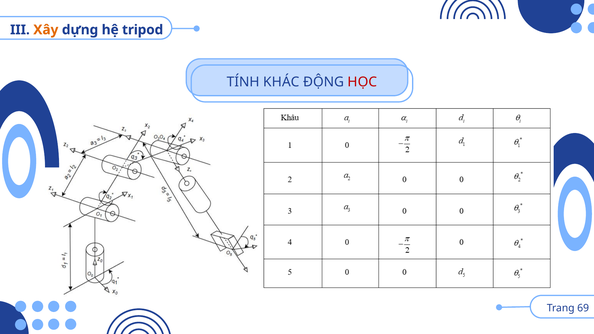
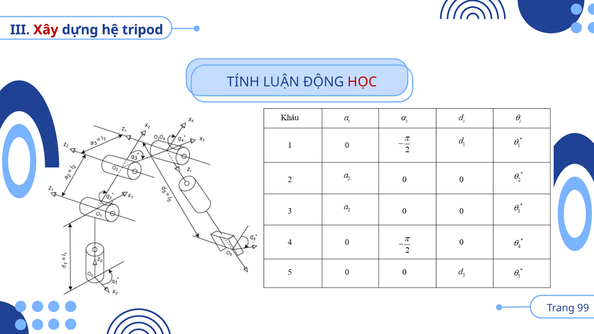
Xây colour: orange -> red (46, 30)
KHÁC: KHÁC -> LUẬN (281, 82)
69: 69 -> 99 (583, 308)
